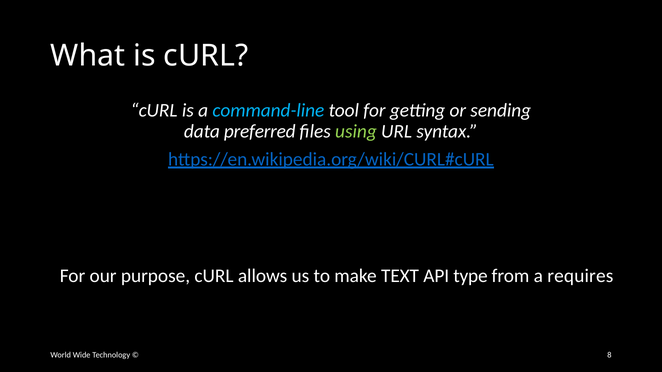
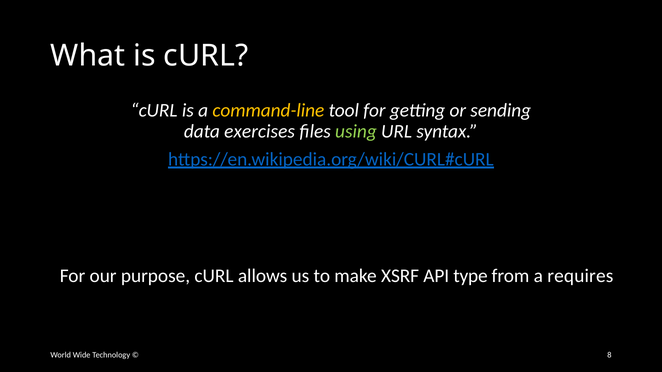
command-line colour: light blue -> yellow (268, 111)
preferred: preferred -> exercises (260, 131)
TEXT: TEXT -> XSRF (400, 276)
